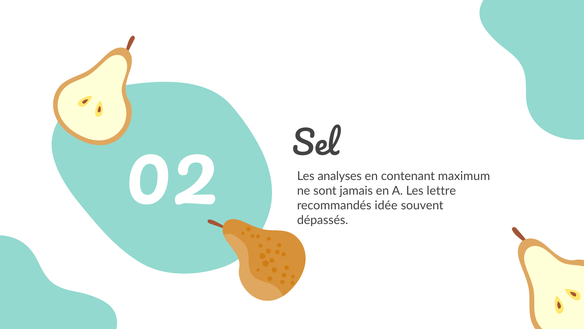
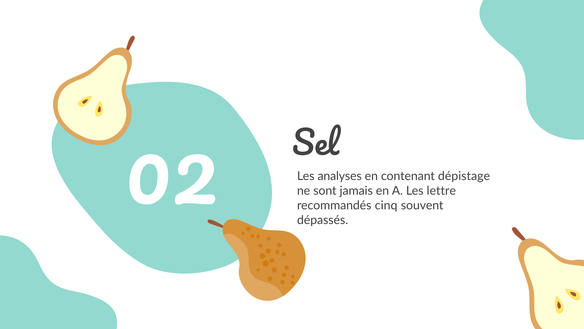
maximum: maximum -> dépistage (464, 176)
idée: idée -> cinq (386, 205)
